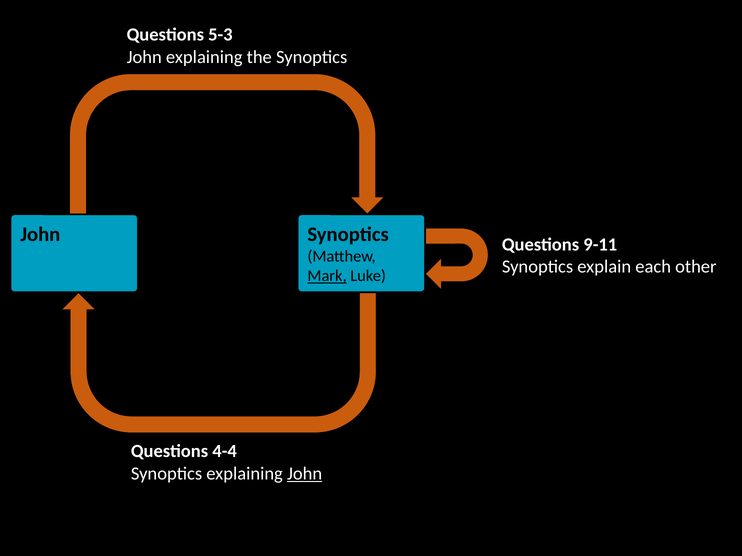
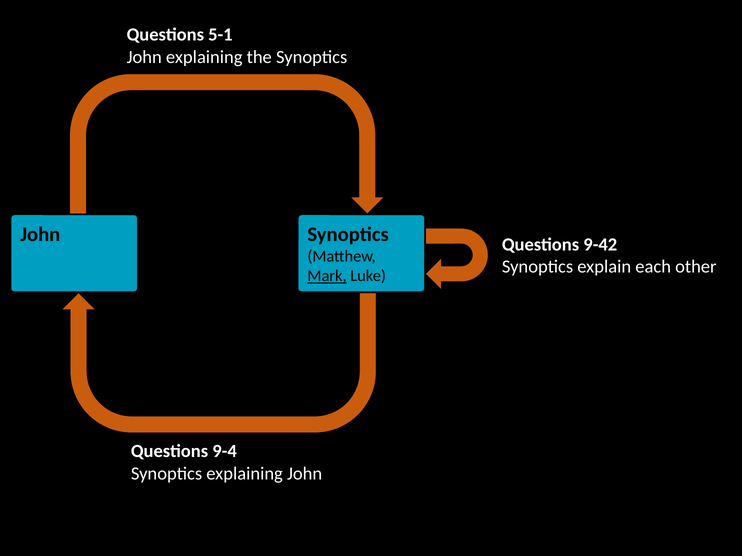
5-3: 5-3 -> 5-1 (220, 35)
9-11: 9-11 -> 9-42 (600, 245)
4-4: 4-4 -> 9-4 (225, 452)
John underline: present -> none (305, 474)
